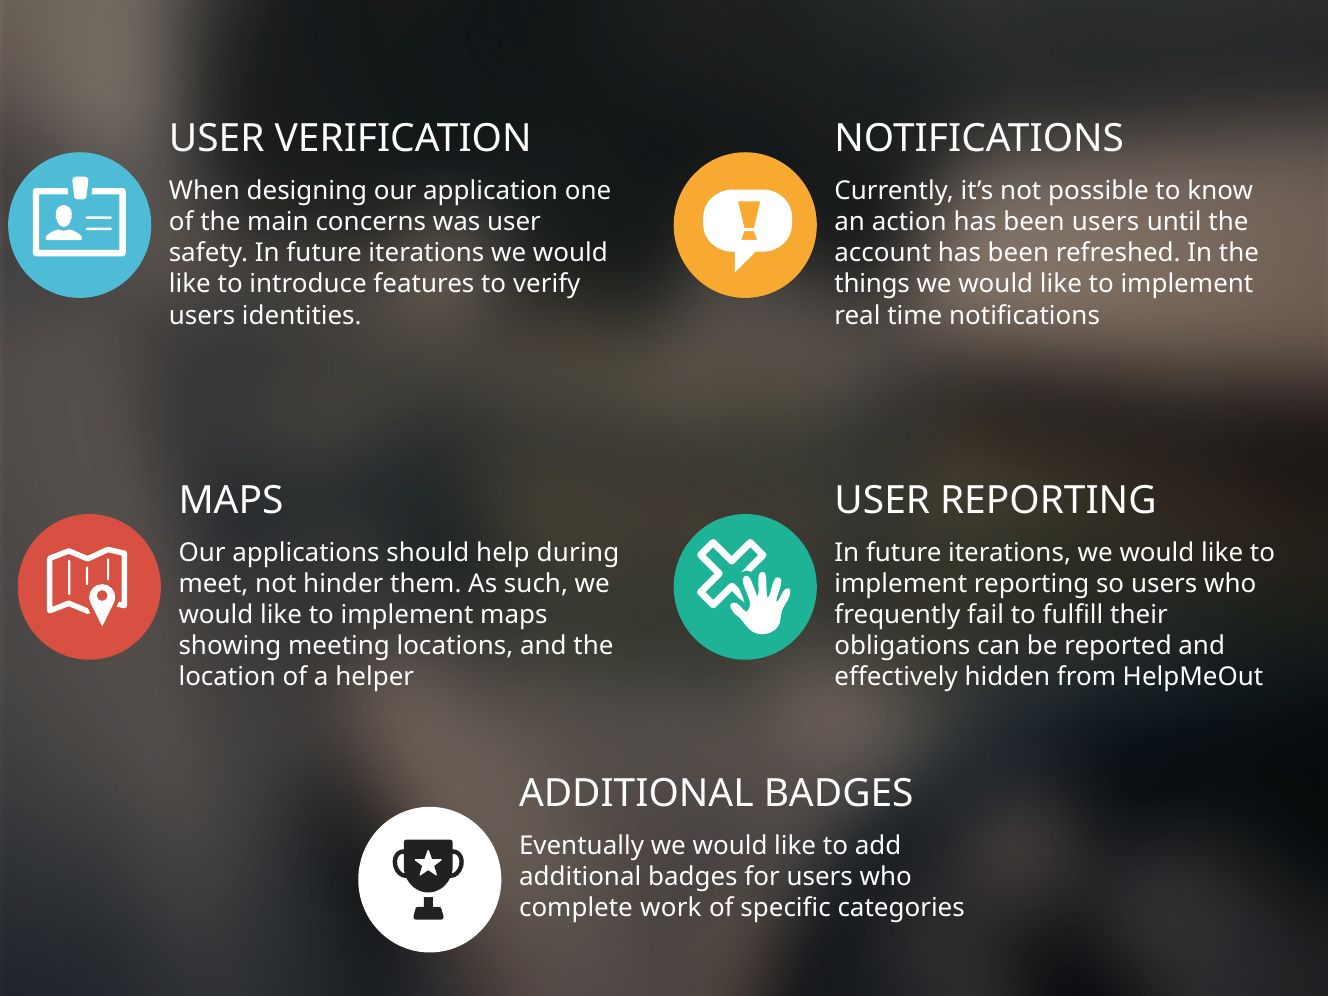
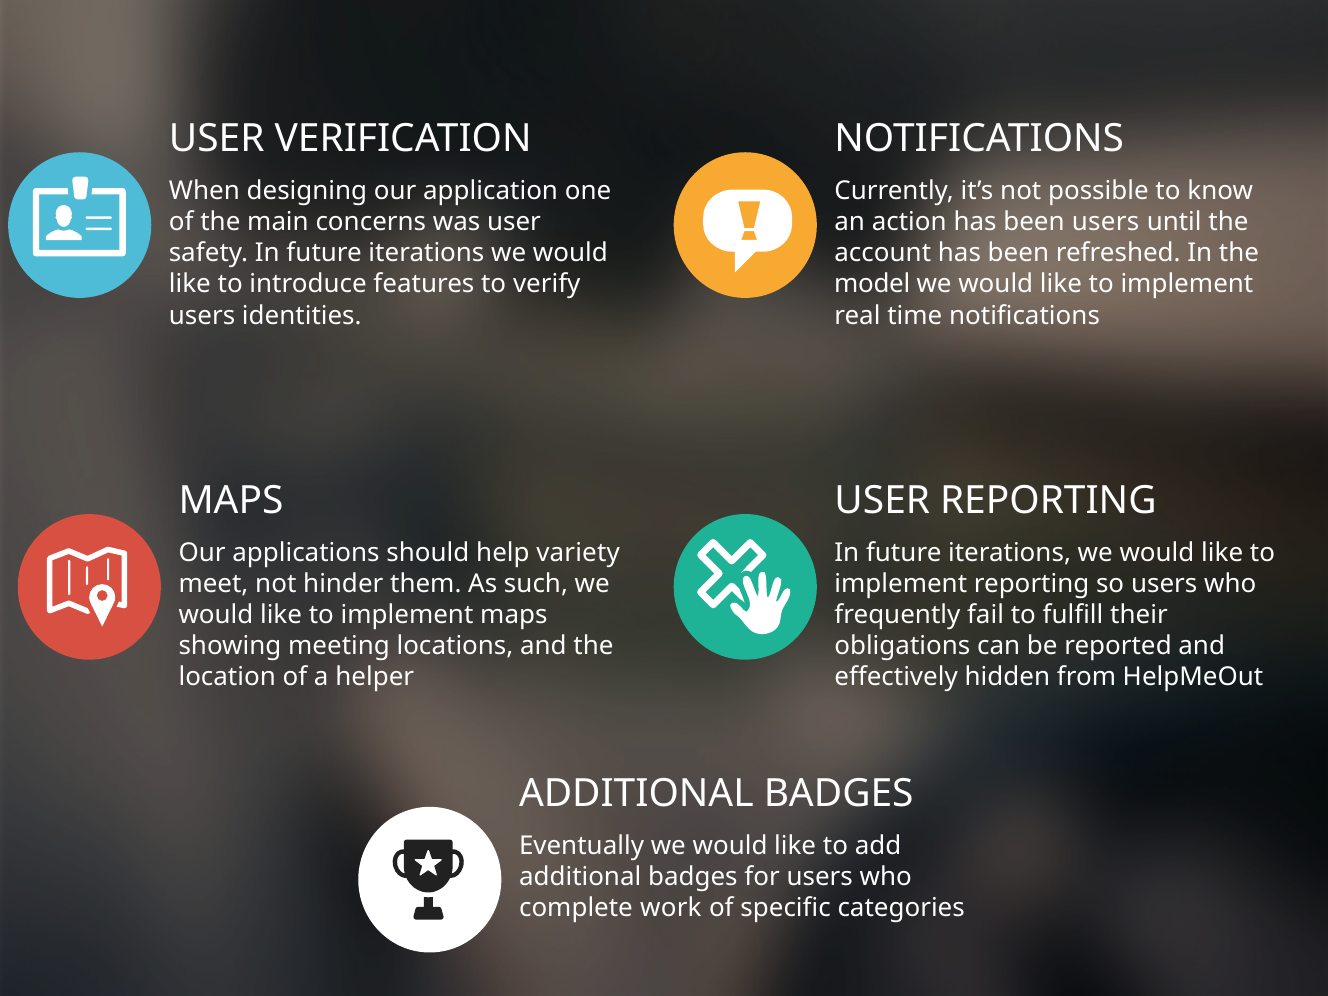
things: things -> model (872, 284)
during: during -> variety (578, 553)
